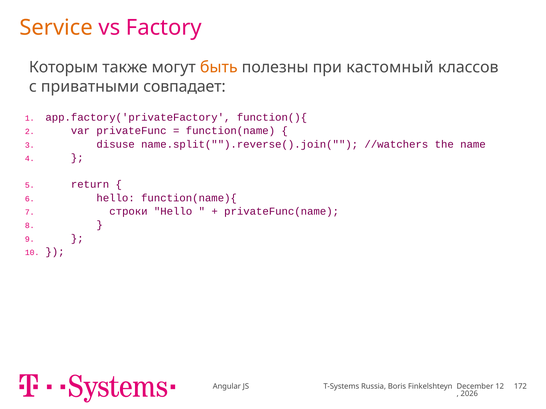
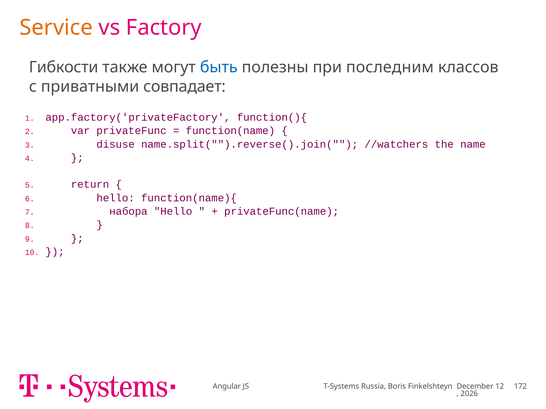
Которым: Которым -> Гибкости (64, 67)
быть colour: orange -> blue (219, 67)
кастомный: кастомный -> последним (390, 67)
строки: строки -> набора (128, 212)
